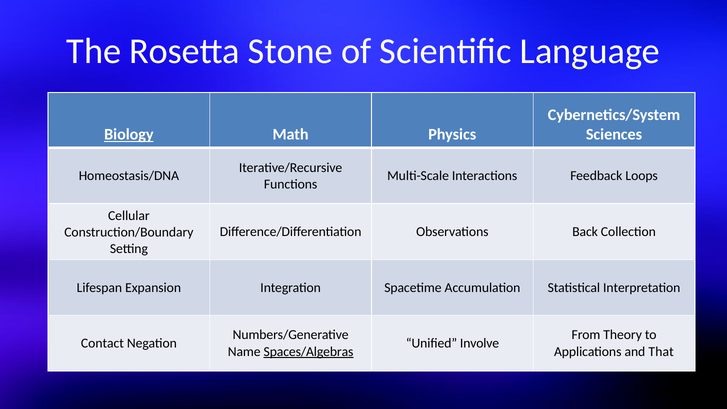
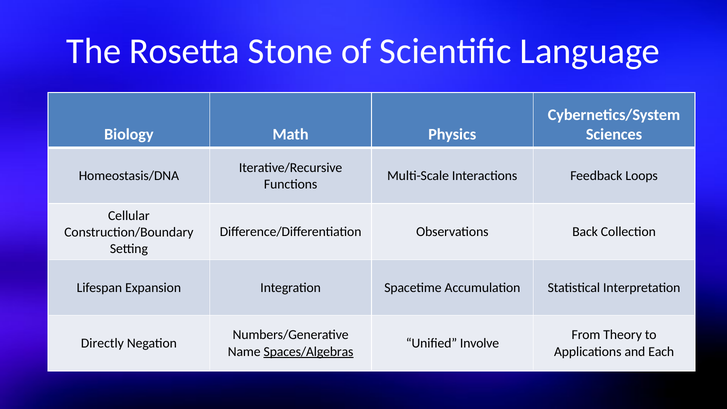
Biology underline: present -> none (129, 135)
Contact: Contact -> Directly (102, 343)
That: That -> Each (661, 352)
